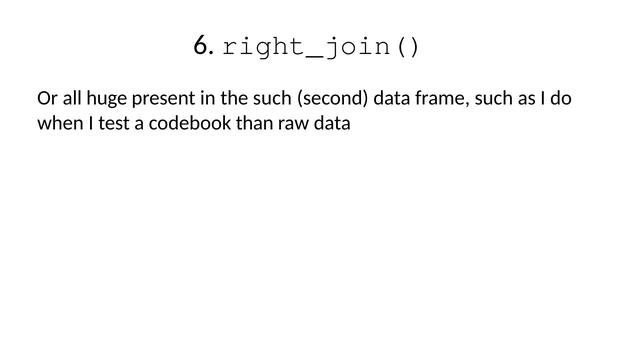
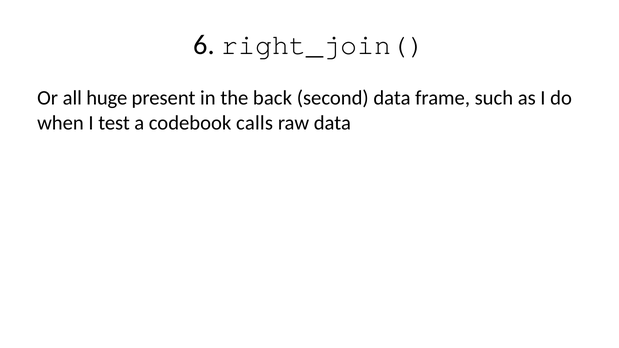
the such: such -> back (273, 98)
than: than -> calls (254, 123)
